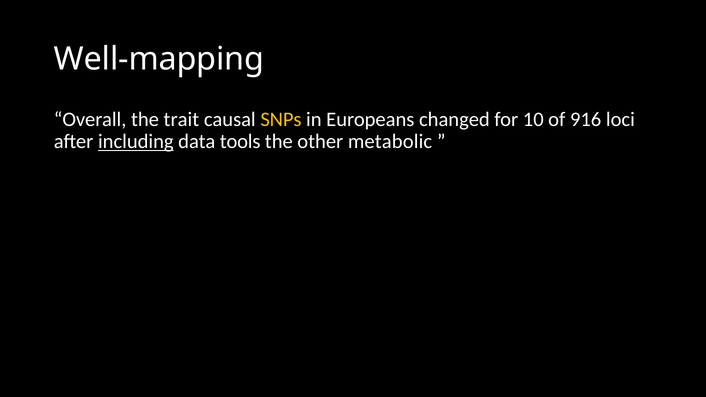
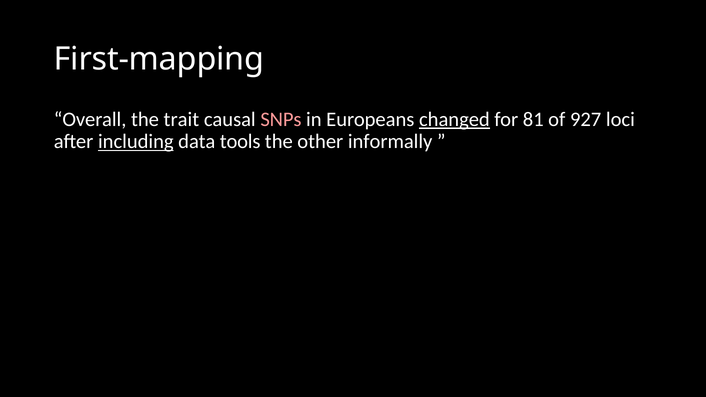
Well-mapping: Well-mapping -> First-mapping (159, 59)
SNPs colour: yellow -> pink (281, 119)
changed underline: none -> present (454, 119)
10: 10 -> 81 (533, 119)
916: 916 -> 927 (586, 119)
metabolic: metabolic -> informally (390, 142)
